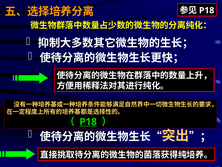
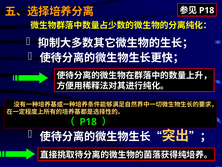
P18 underline: present -> none (88, 121)
